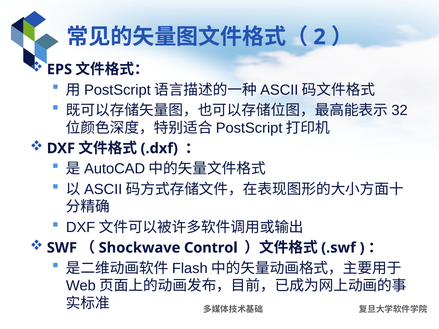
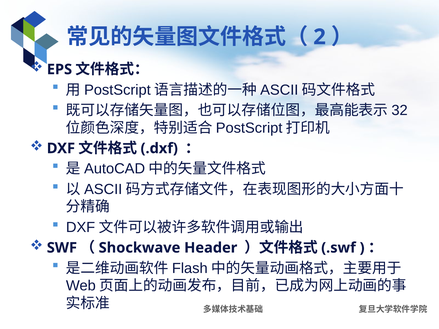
Control: Control -> Header (211, 248)
